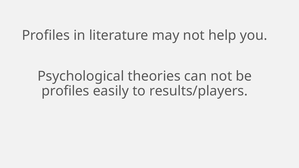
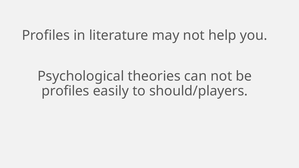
results/players: results/players -> should/players (199, 91)
